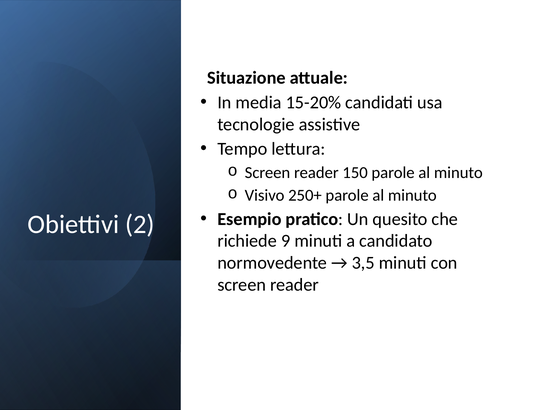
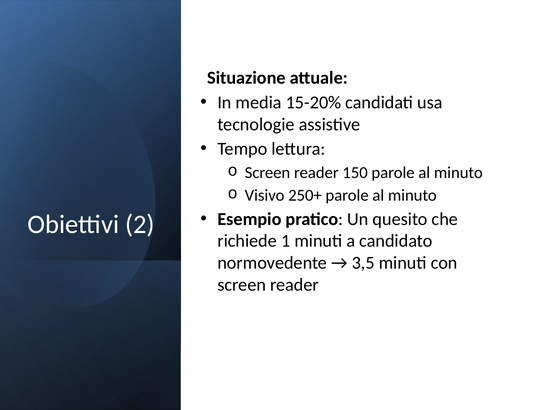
9: 9 -> 1 (286, 241)
